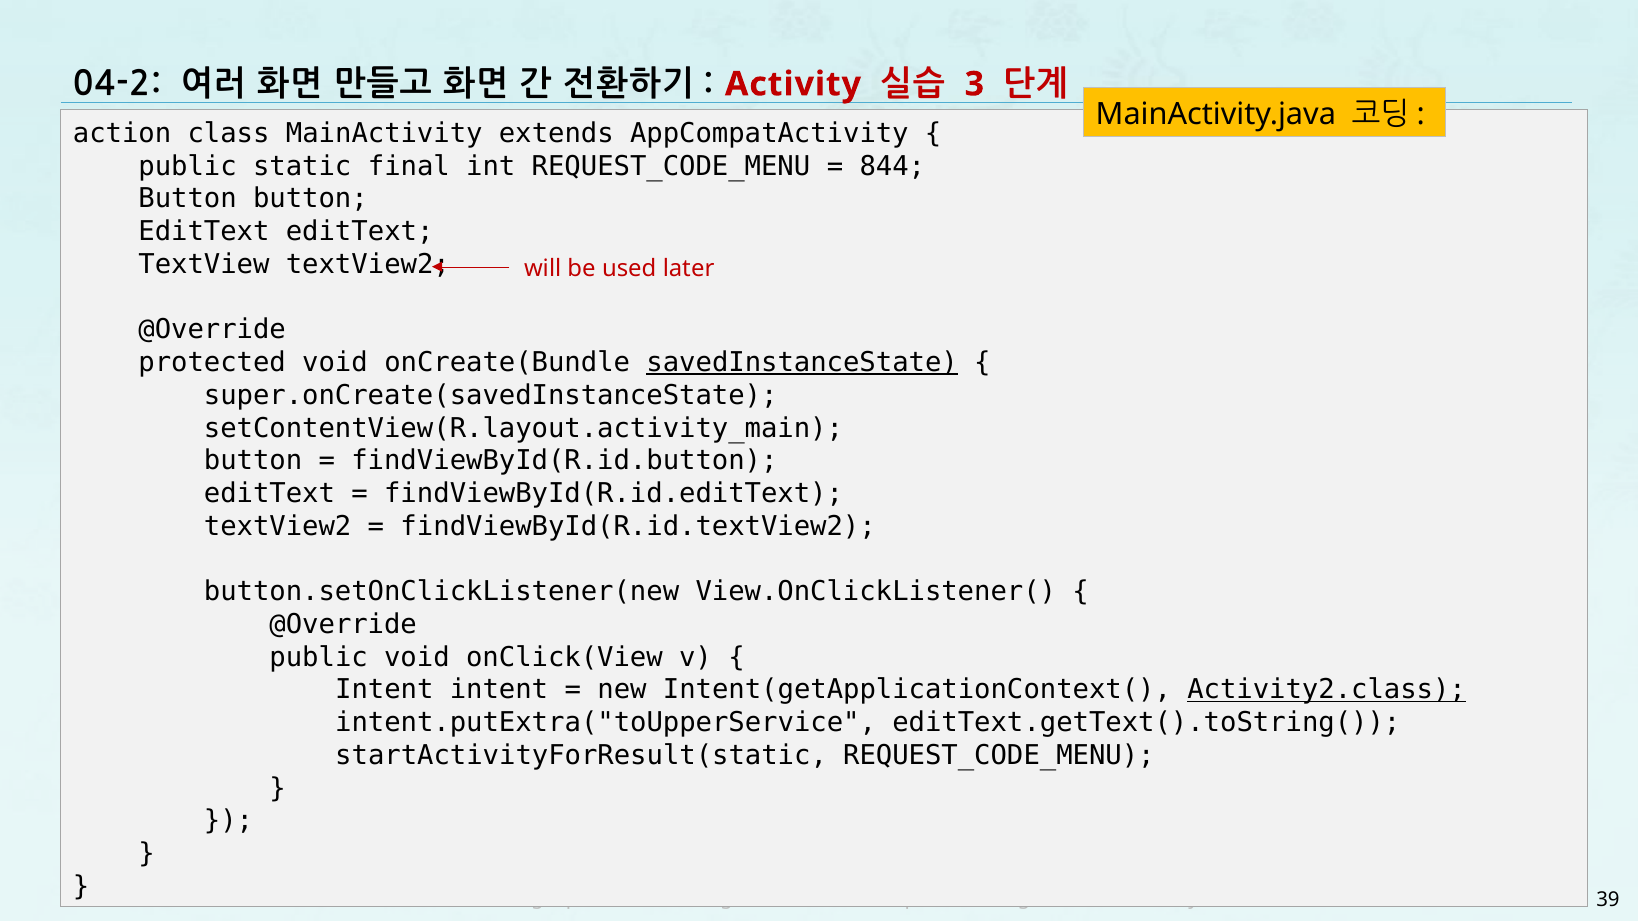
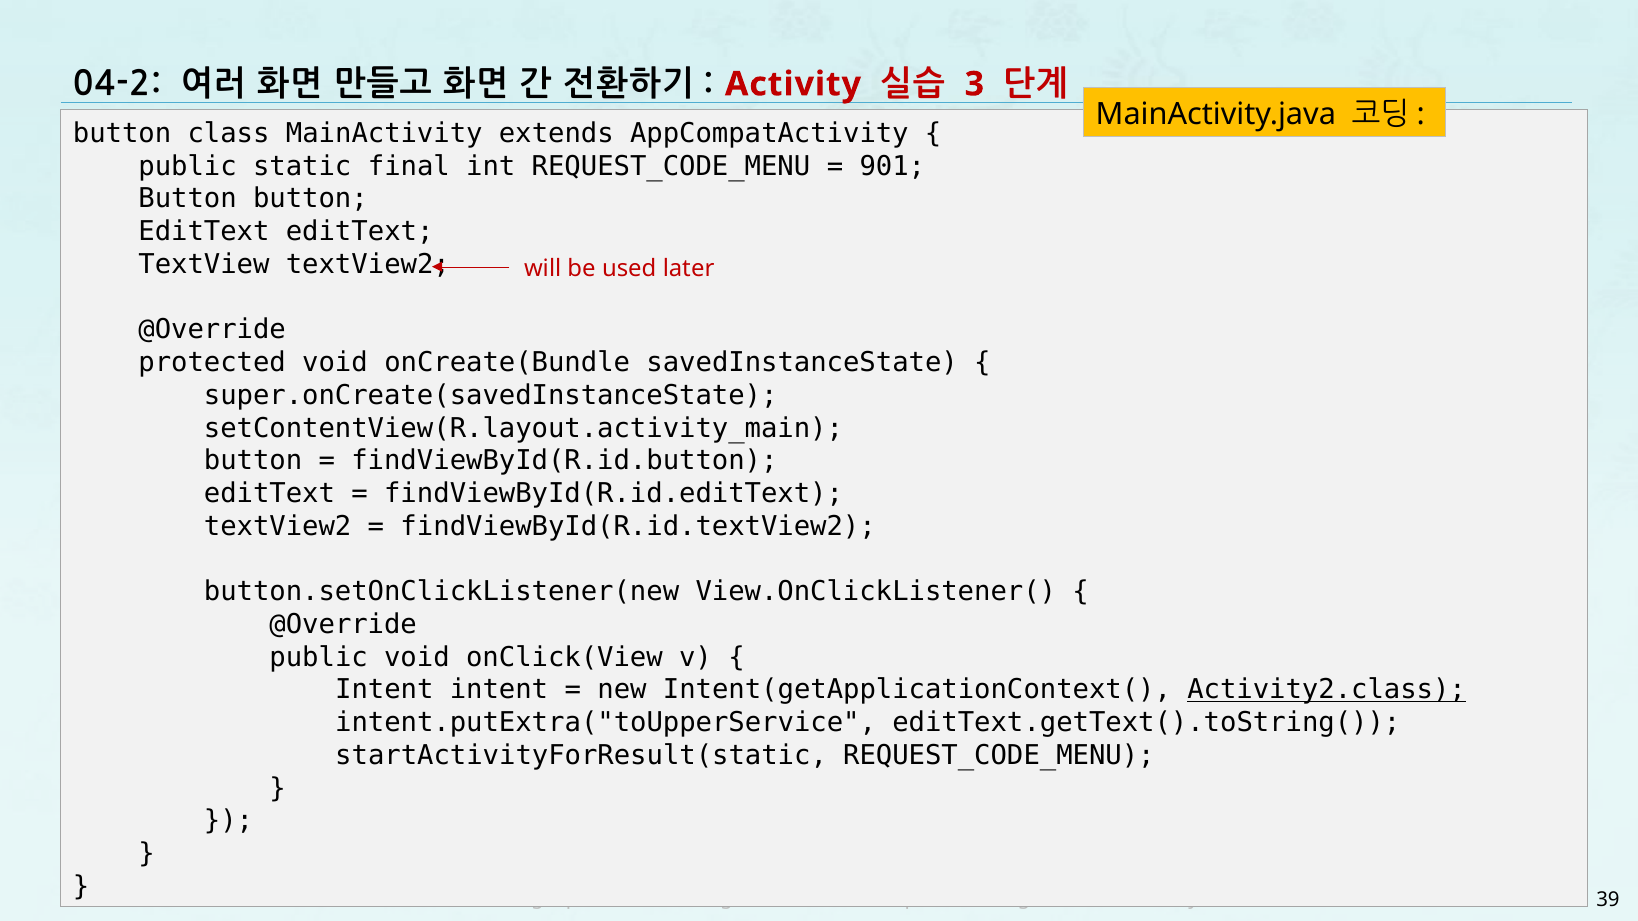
action: action -> button (122, 134)
844: 844 -> 901 (892, 166)
savedInstanceState underline: present -> none (802, 363)
